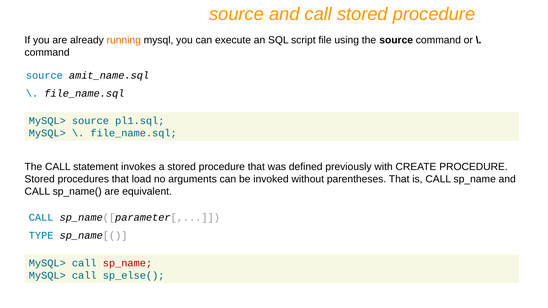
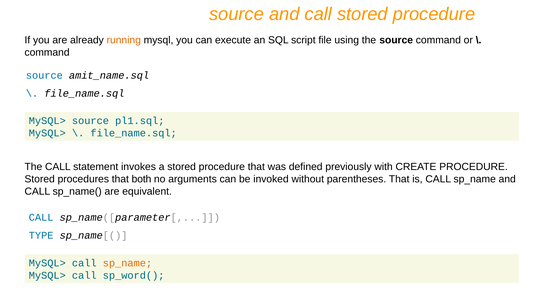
load: load -> both (142, 179)
sp_name colour: red -> orange (127, 263)
sp_else(: sp_else( -> sp_word( (134, 276)
